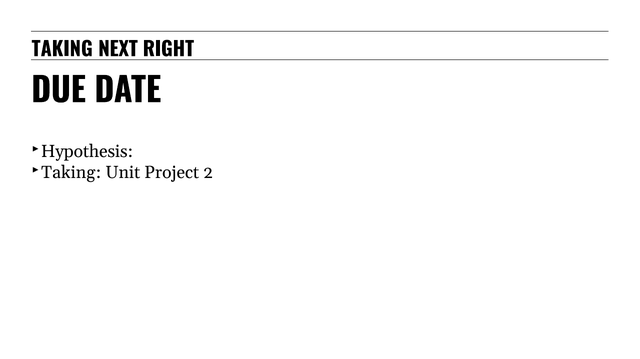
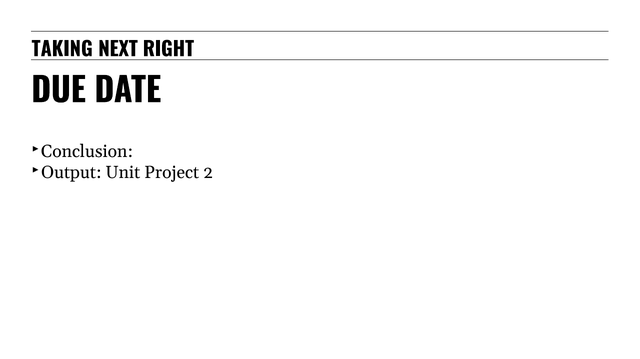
Hypothesis: Hypothesis -> Conclusion (87, 151)
Taking: Taking -> Output (71, 173)
